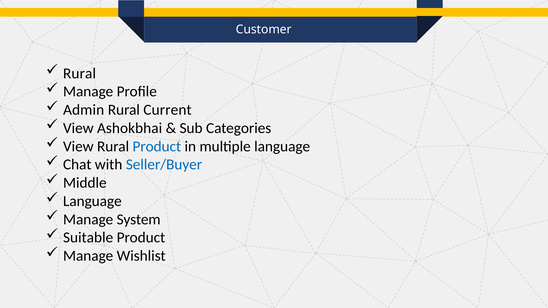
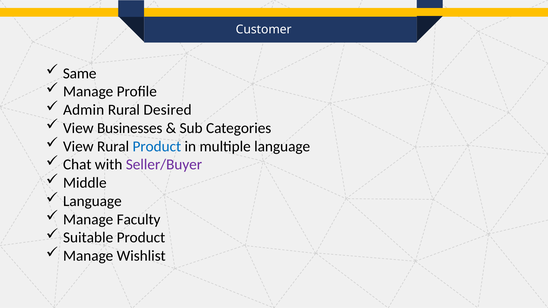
Rural: Rural -> Same (80, 73)
Current: Current -> Desired (168, 110)
Ashokbhai: Ashokbhai -> Businesses (130, 128)
Seller/Buyer colour: blue -> purple (164, 165)
System: System -> Faculty (139, 220)
